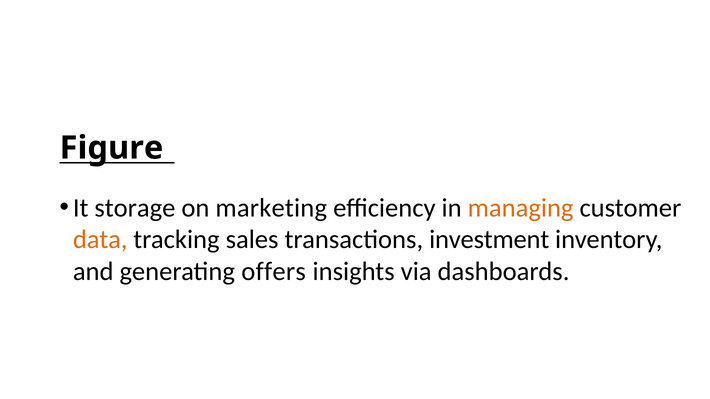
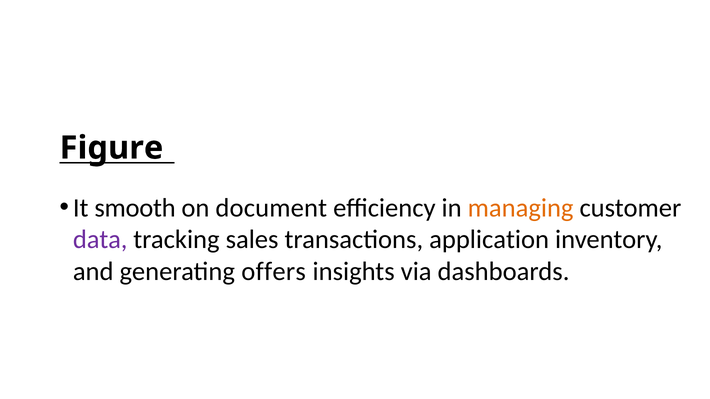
storage: storage -> smooth (135, 208)
marketing: marketing -> document (271, 208)
data colour: orange -> purple (100, 240)
investment: investment -> application (489, 240)
